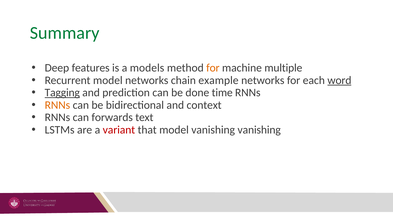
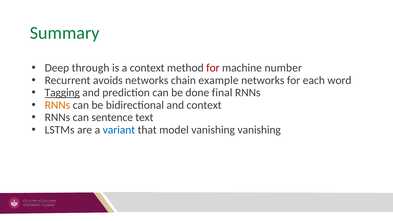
features: features -> through (91, 68)
a models: models -> context (147, 68)
for colour: orange -> red (213, 68)
multiple: multiple -> number (283, 68)
Recurrent model: model -> avoids (108, 80)
word underline: present -> none (339, 80)
time: time -> final (222, 93)
forwards: forwards -> sentence (112, 117)
variant colour: red -> blue (119, 130)
